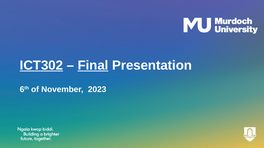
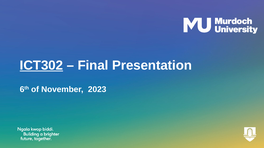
Final underline: present -> none (93, 66)
